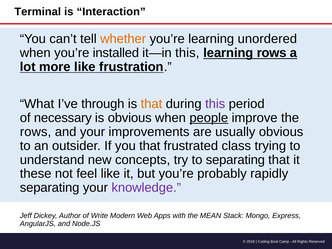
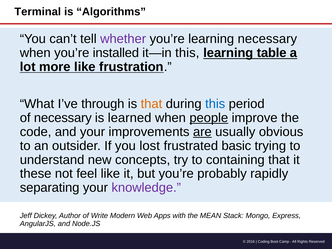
Interaction: Interaction -> Algorithms (111, 12)
whether colour: orange -> purple (123, 39)
learning unordered: unordered -> necessary (267, 39)
learning rows: rows -> table (272, 53)
this colour: purple -> blue (215, 104)
is obvious: obvious -> learned (130, 118)
rows: rows -> code (36, 132)
are underline: none -> present (202, 132)
you that: that -> lost (150, 146)
class: class -> basic (236, 146)
to separating: separating -> containing (235, 160)
